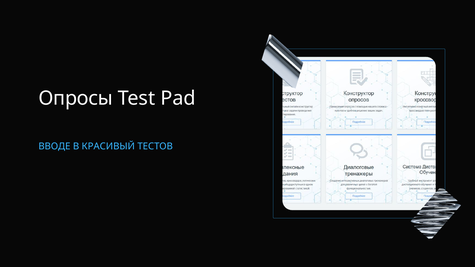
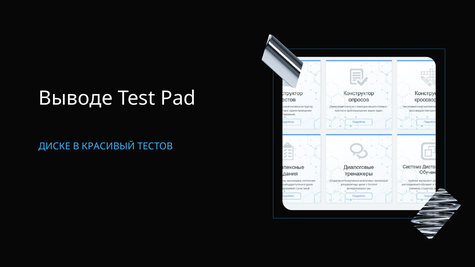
Опросы: Опросы -> Выводе (76, 98)
ВВОДЕ: ВВОДЕ -> ДИСКЕ (54, 146)
